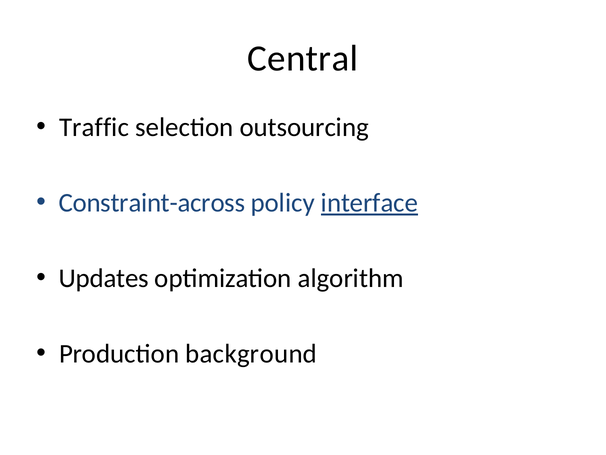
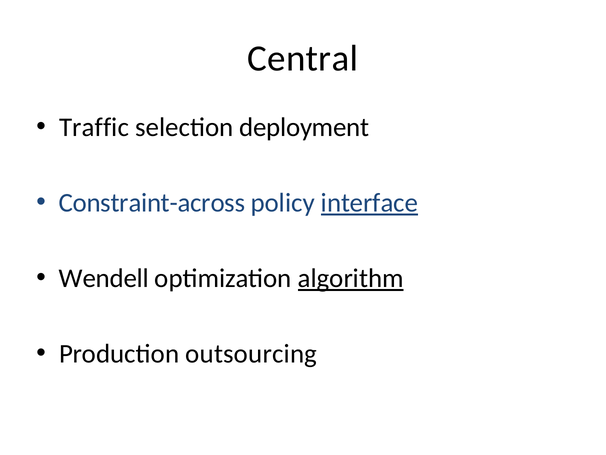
outsourcing: outsourcing -> deployment (304, 127)
Updates: Updates -> Wendell (104, 278)
algorithm underline: none -> present (351, 278)
background: background -> outsourcing (251, 354)
